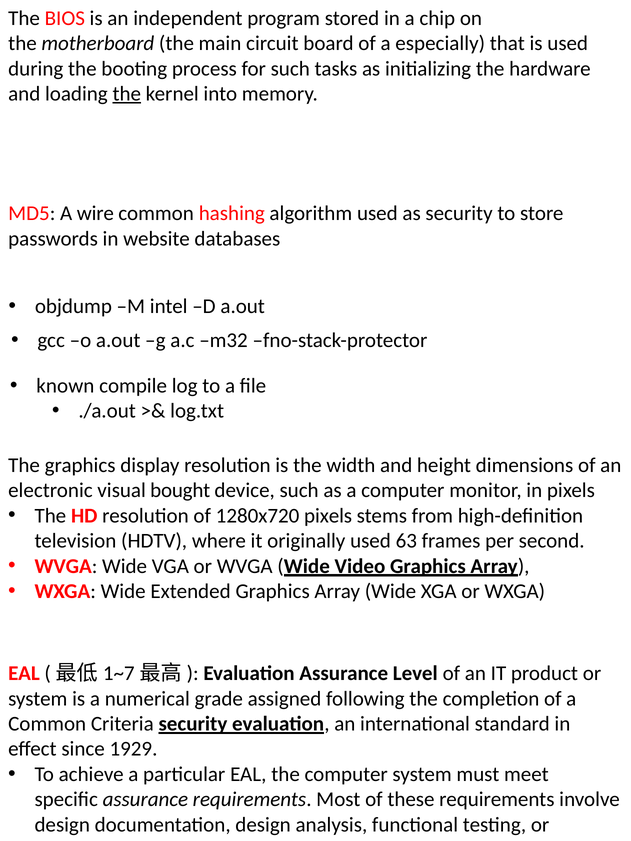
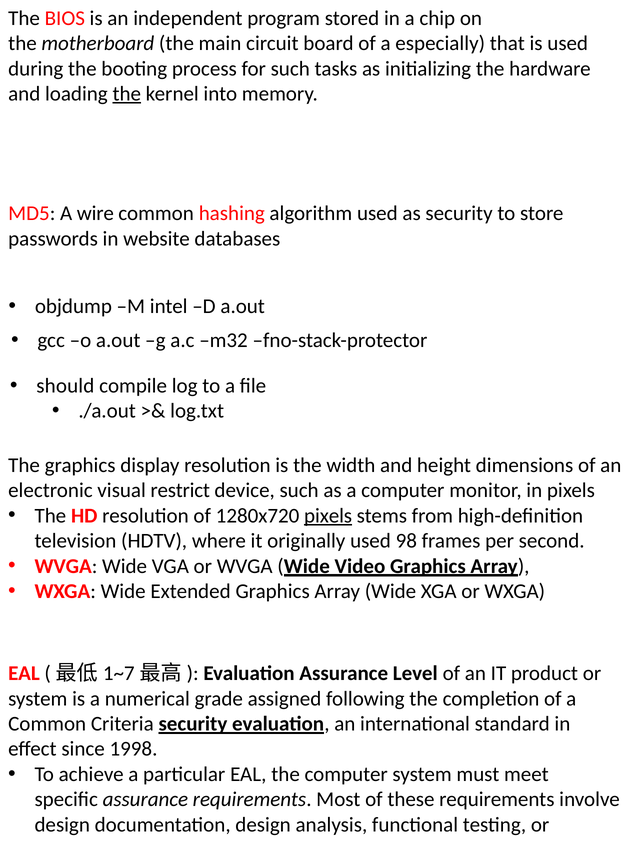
known: known -> should (65, 386)
bought: bought -> restrict (180, 491)
pixels underline: none -> present (328, 516)
63: 63 -> 98 (406, 541)
1929: 1929 -> 1998 (134, 749)
